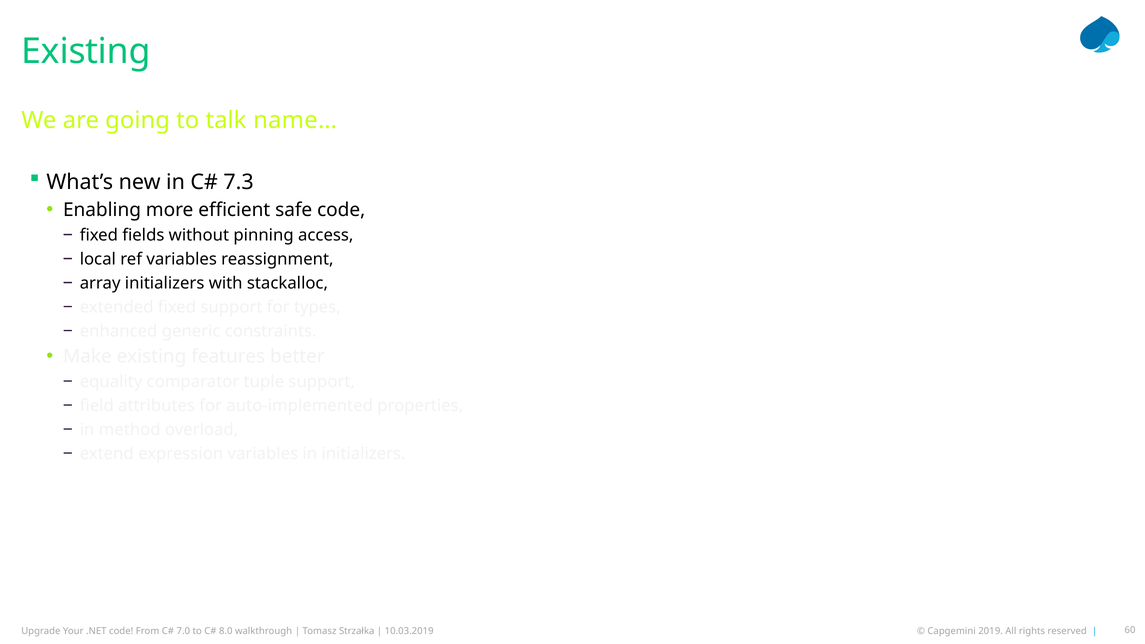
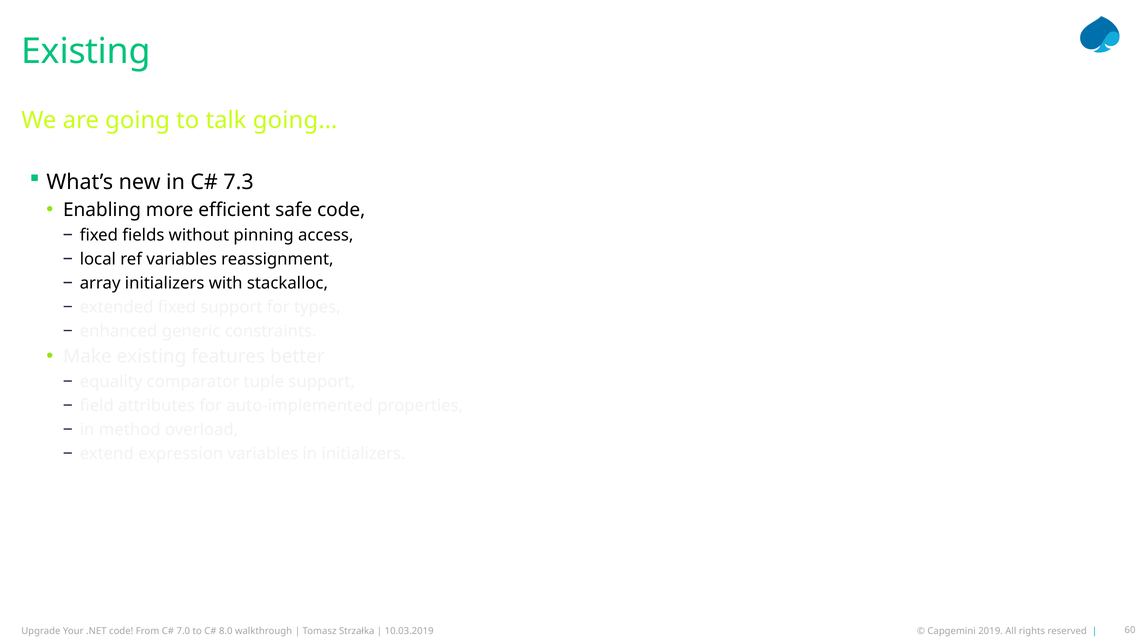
name…: name… -> going… (295, 121)
